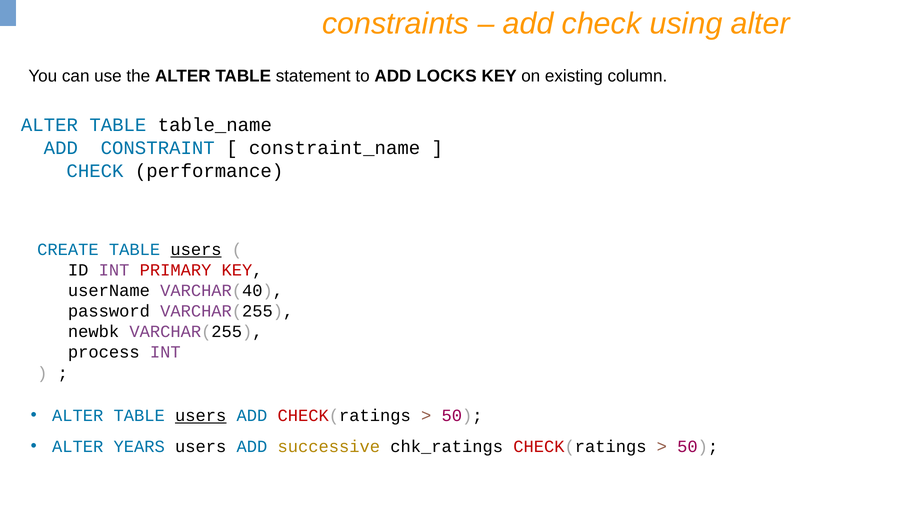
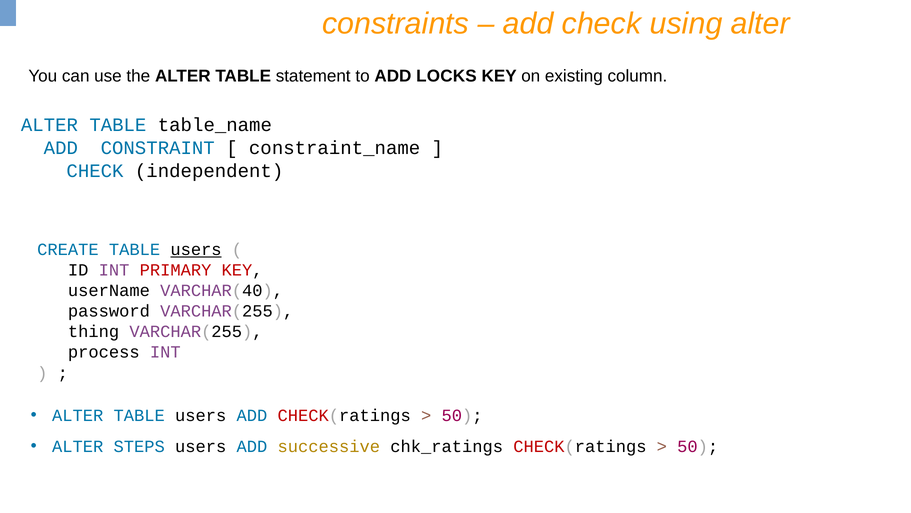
performance: performance -> independent (209, 171)
newbk: newbk -> thing (94, 331)
users underline: present -> none (201, 415)
YEARS: YEARS -> STEPS (139, 446)
